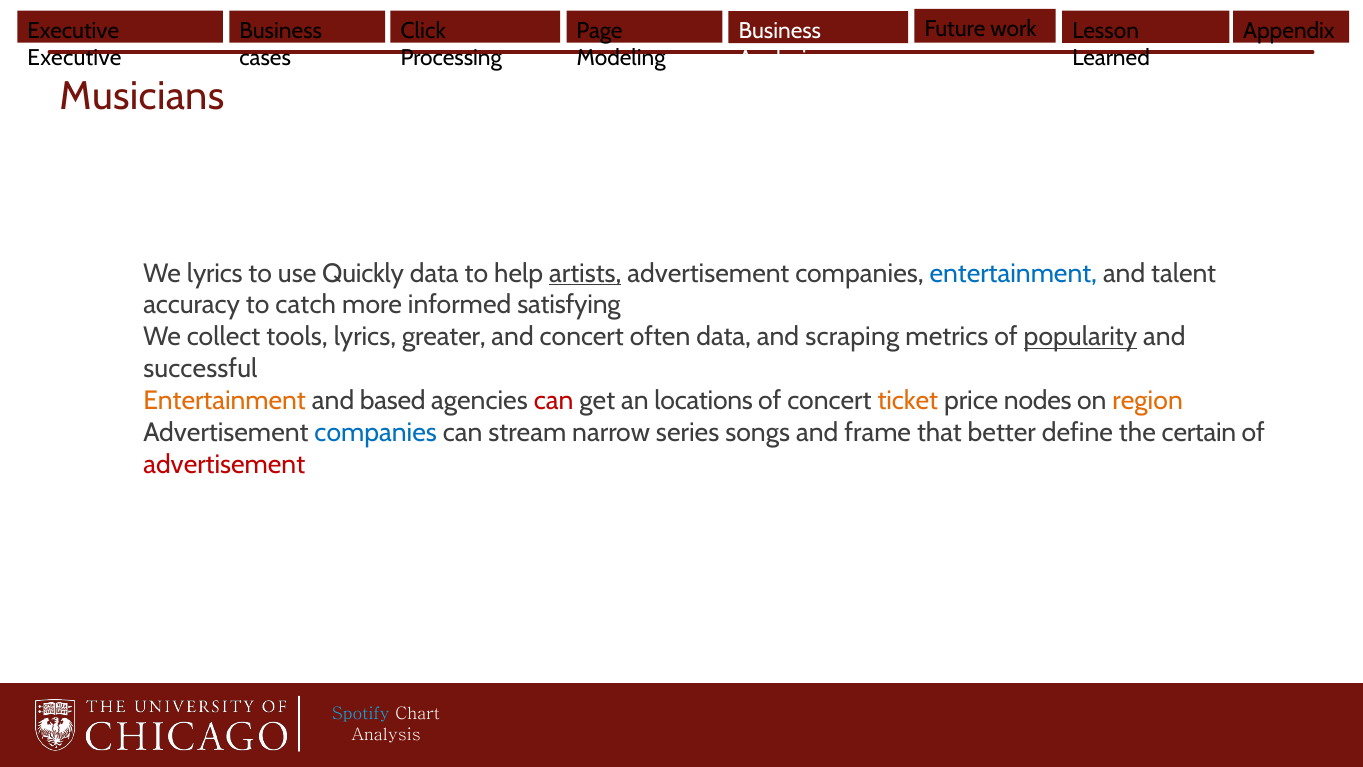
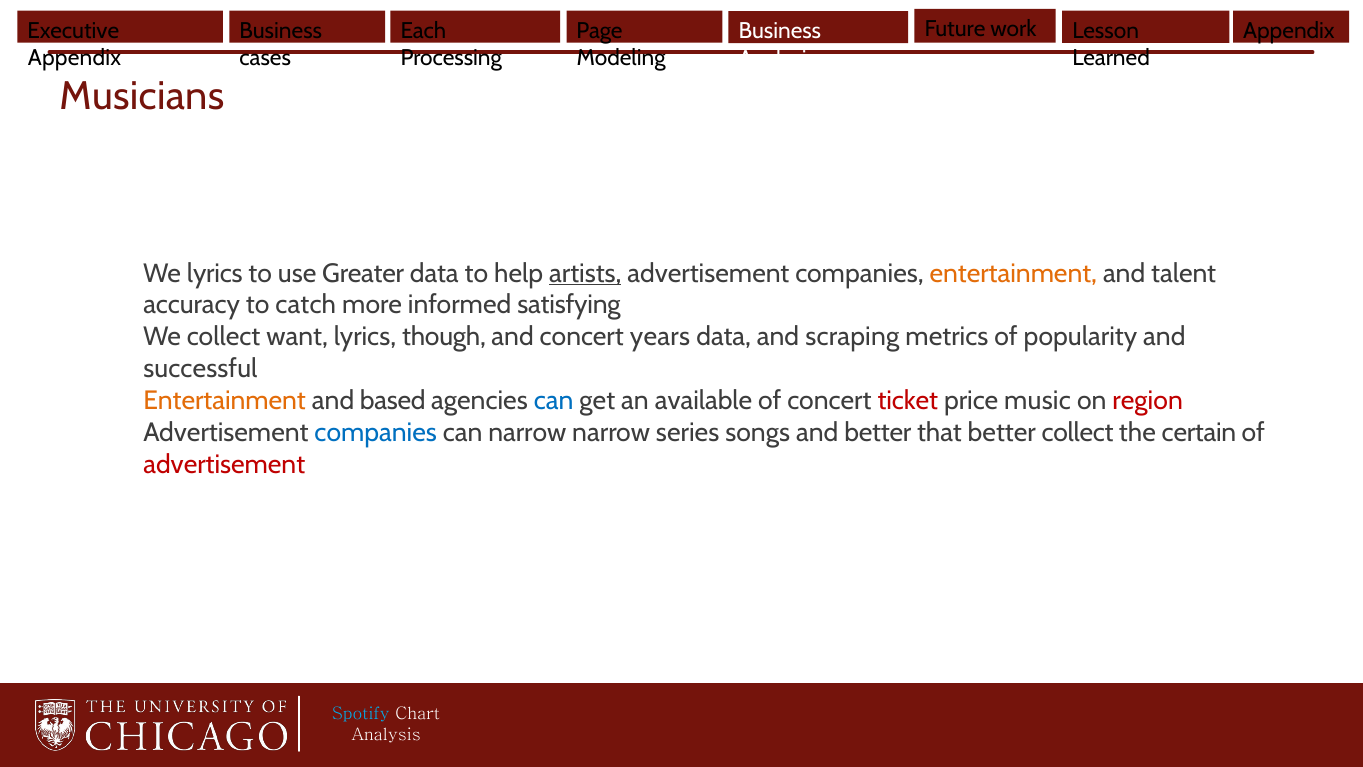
Click: Click -> Each (423, 31)
Executive: Executive -> Appendix (74, 58)
Quickly: Quickly -> Greater (363, 273)
entertainment colour: blue -> orange (1013, 273)
tools: tools -> want (297, 337)
greater: greater -> though (444, 337)
often: often -> years (660, 337)
popularity underline: present -> none (1080, 337)
can colour: red -> blue (554, 400)
locations: locations -> available (704, 400)
ticket colour: orange -> red (908, 400)
nodes: nodes -> music (1038, 400)
region colour: orange -> red (1148, 400)
can stream: stream -> narrow (527, 432)
and frame: frame -> better (878, 432)
better define: define -> collect (1078, 432)
